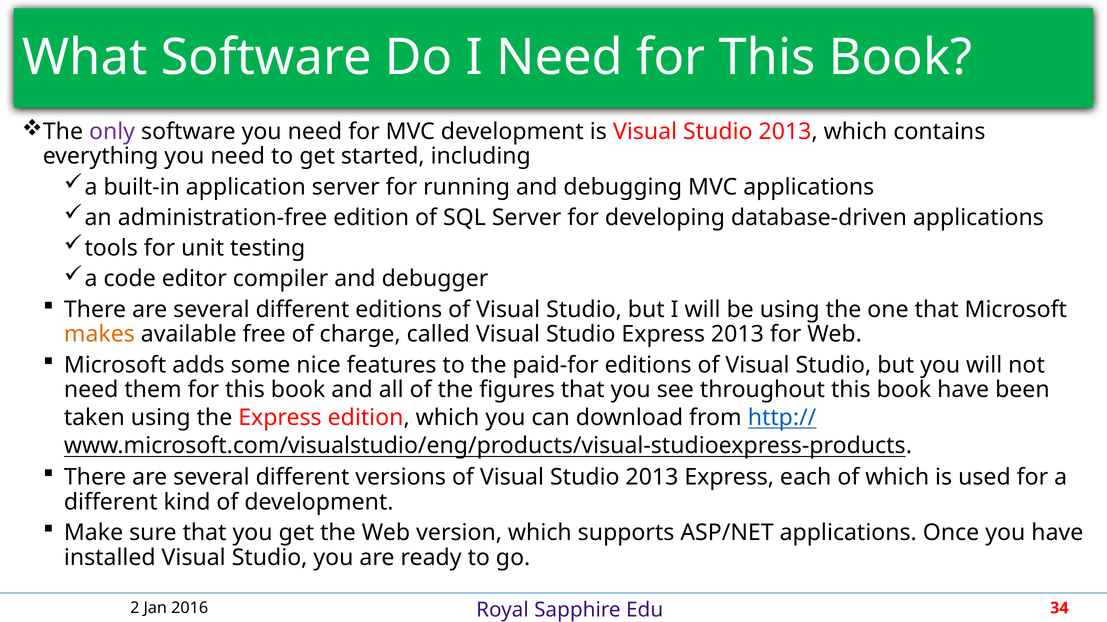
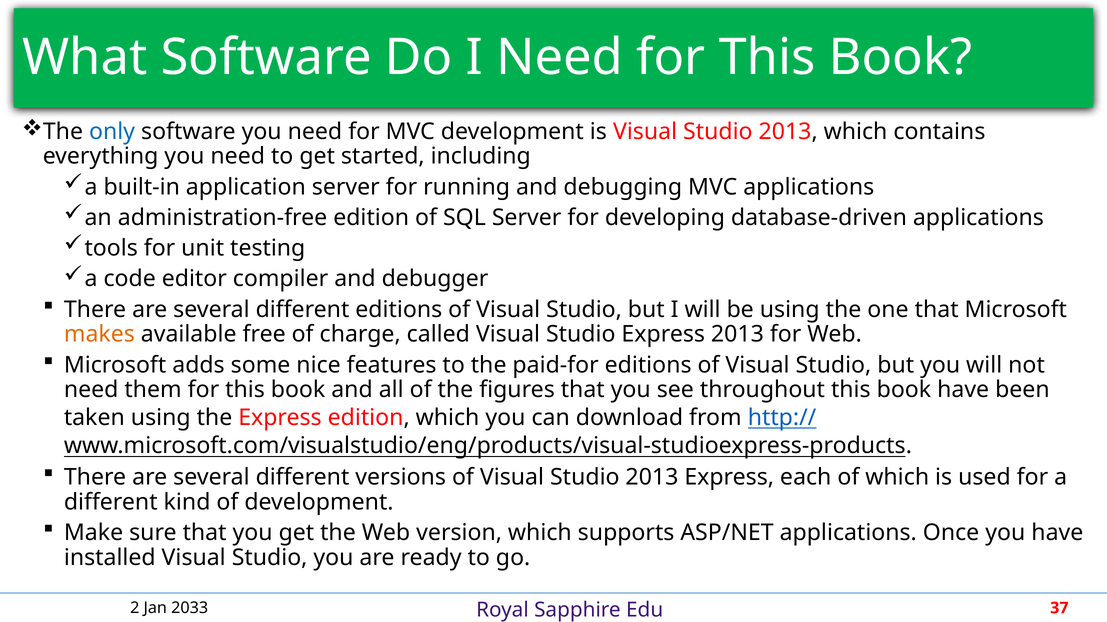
only colour: purple -> blue (112, 132)
2016: 2016 -> 2033 (190, 609)
34: 34 -> 37 (1059, 609)
